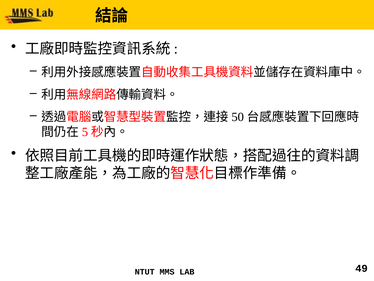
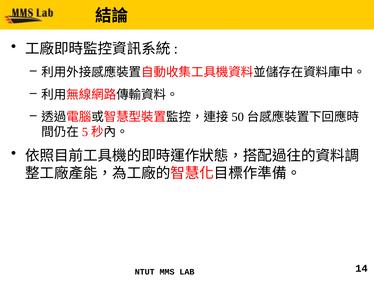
49: 49 -> 14 (361, 268)
